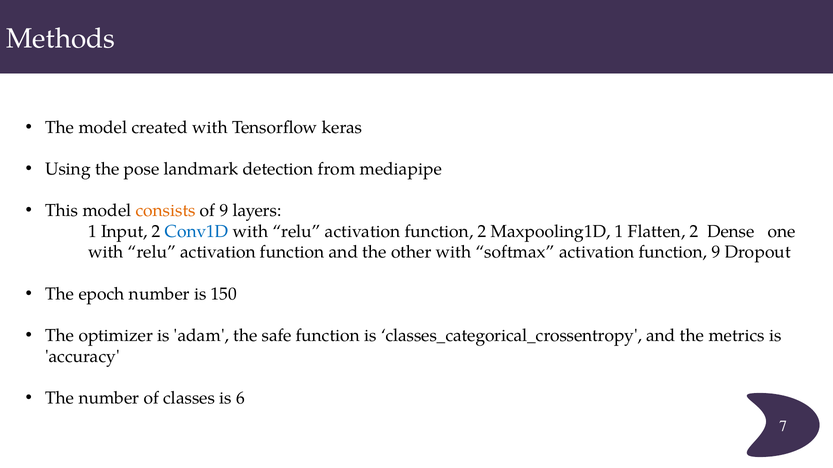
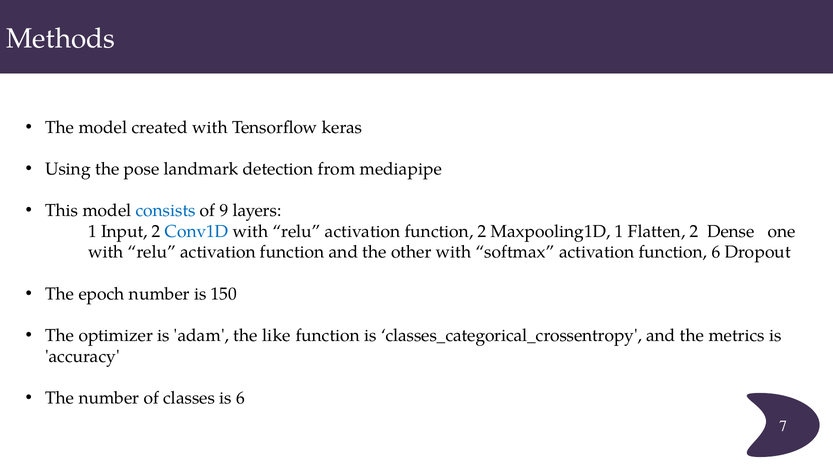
consists colour: orange -> blue (166, 211)
function 9: 9 -> 6 (716, 253)
safe: safe -> like (277, 336)
